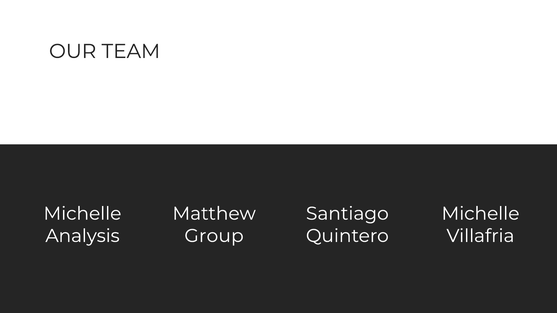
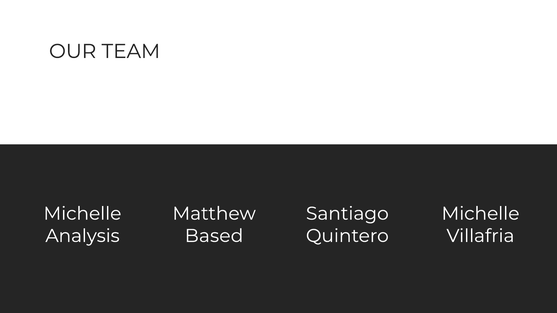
Group: Group -> Based (214, 236)
